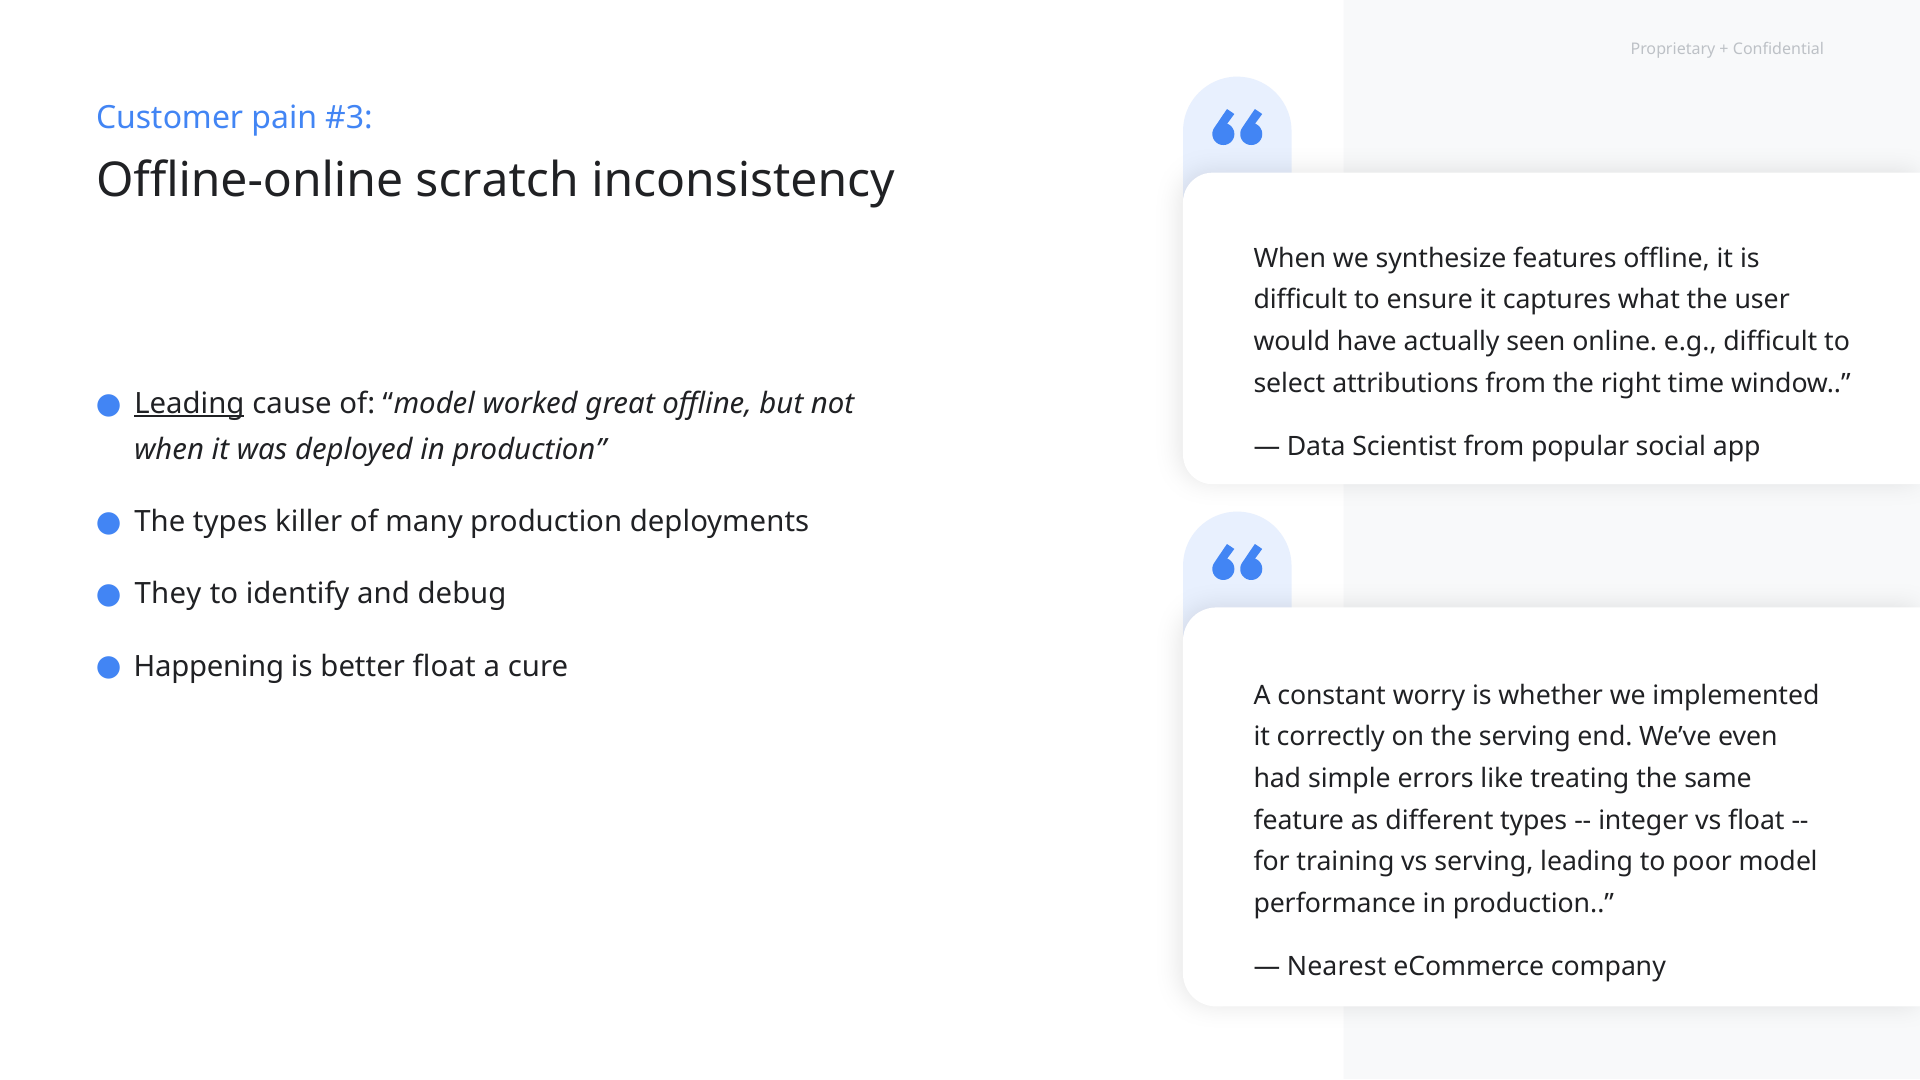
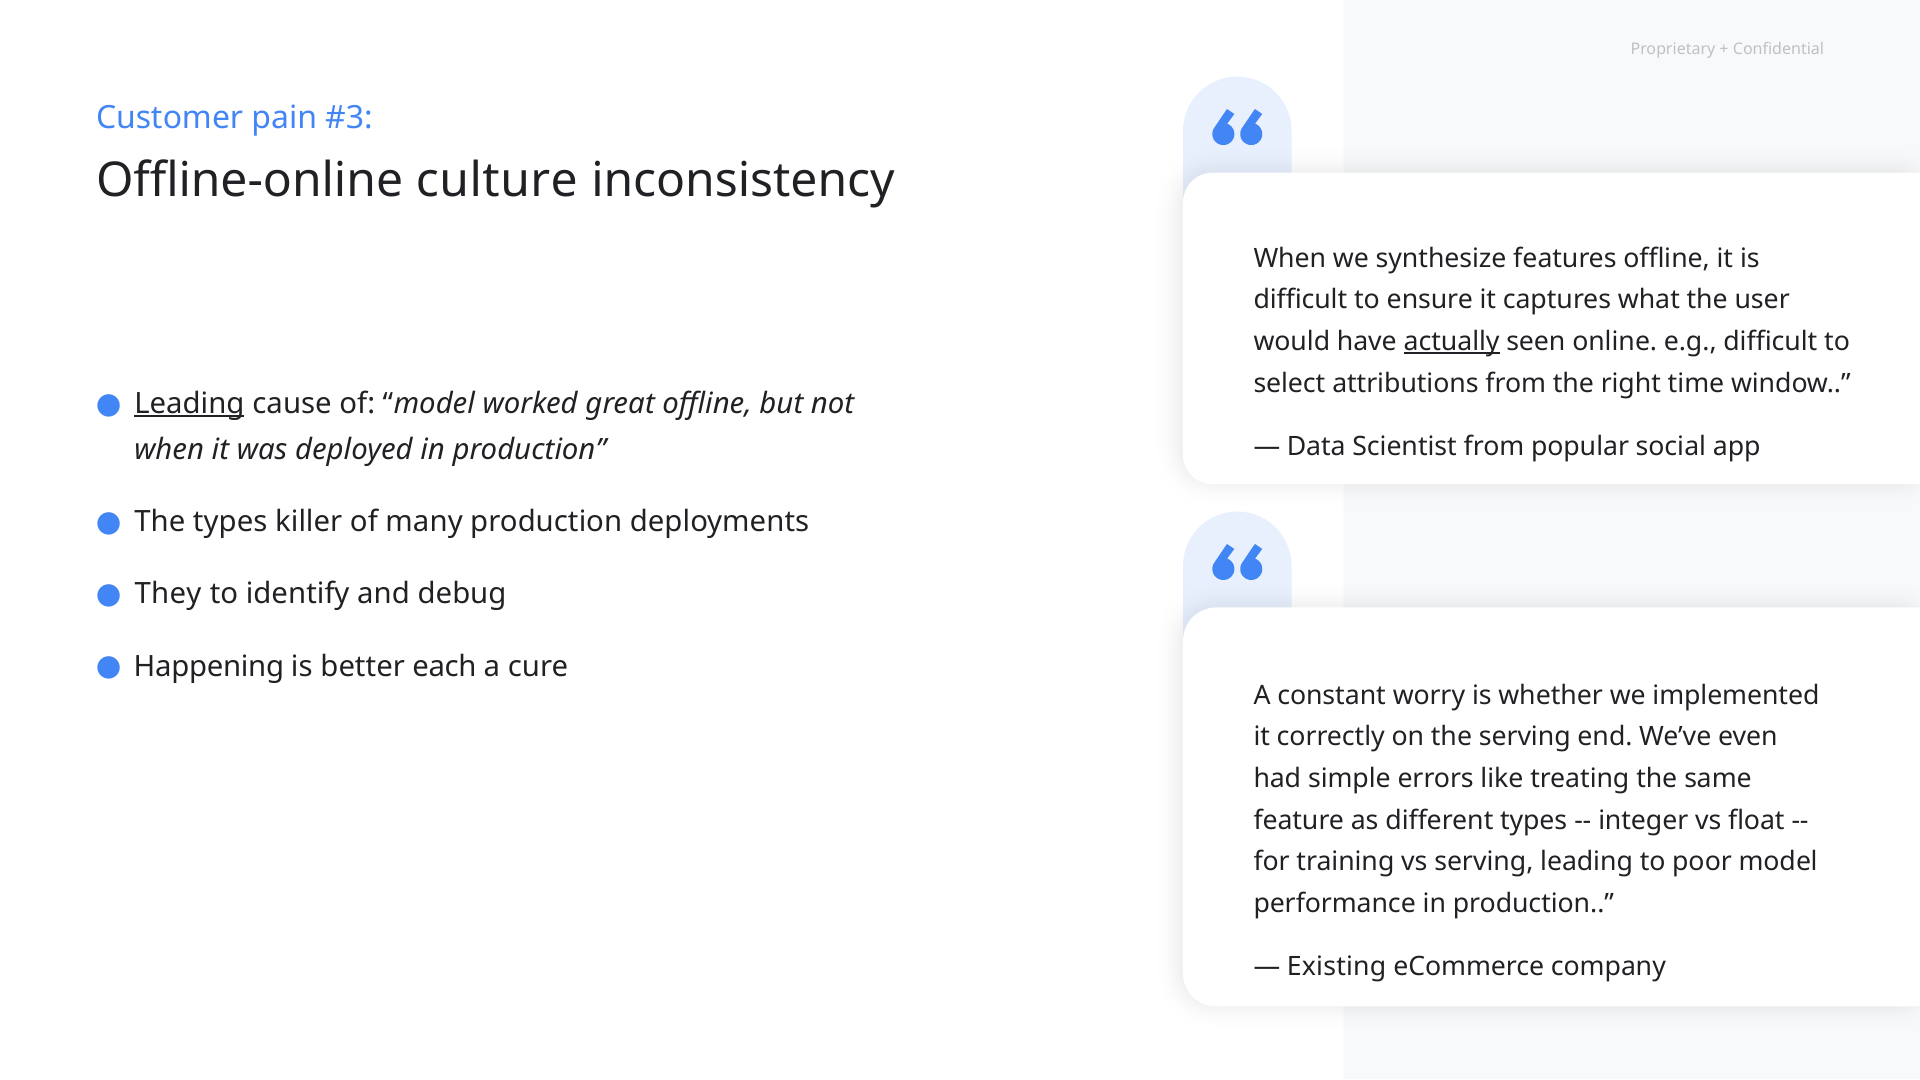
scratch: scratch -> culture (497, 180)
actually underline: none -> present (1452, 342)
better float: float -> each (444, 667)
Nearest: Nearest -> Existing (1337, 967)
